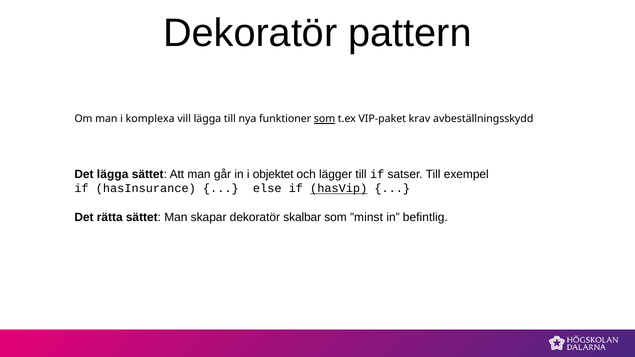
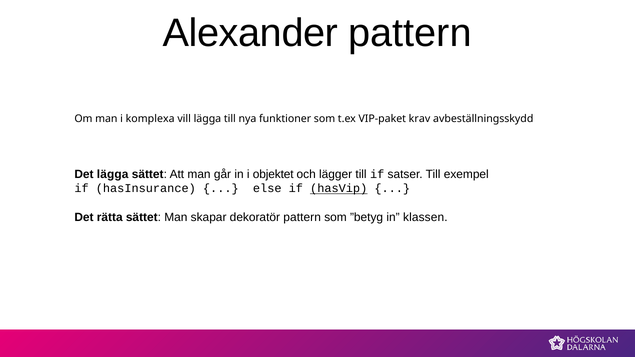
Dekoratör: Dekoratör -> Alexander (250, 33)
som underline: present -> none (325, 119)
dekoratör skalbar: skalbar -> pattern (302, 217)
”minst: ”minst -> ”betyg (367, 217)
befintlig: befintlig -> klassen (425, 217)
